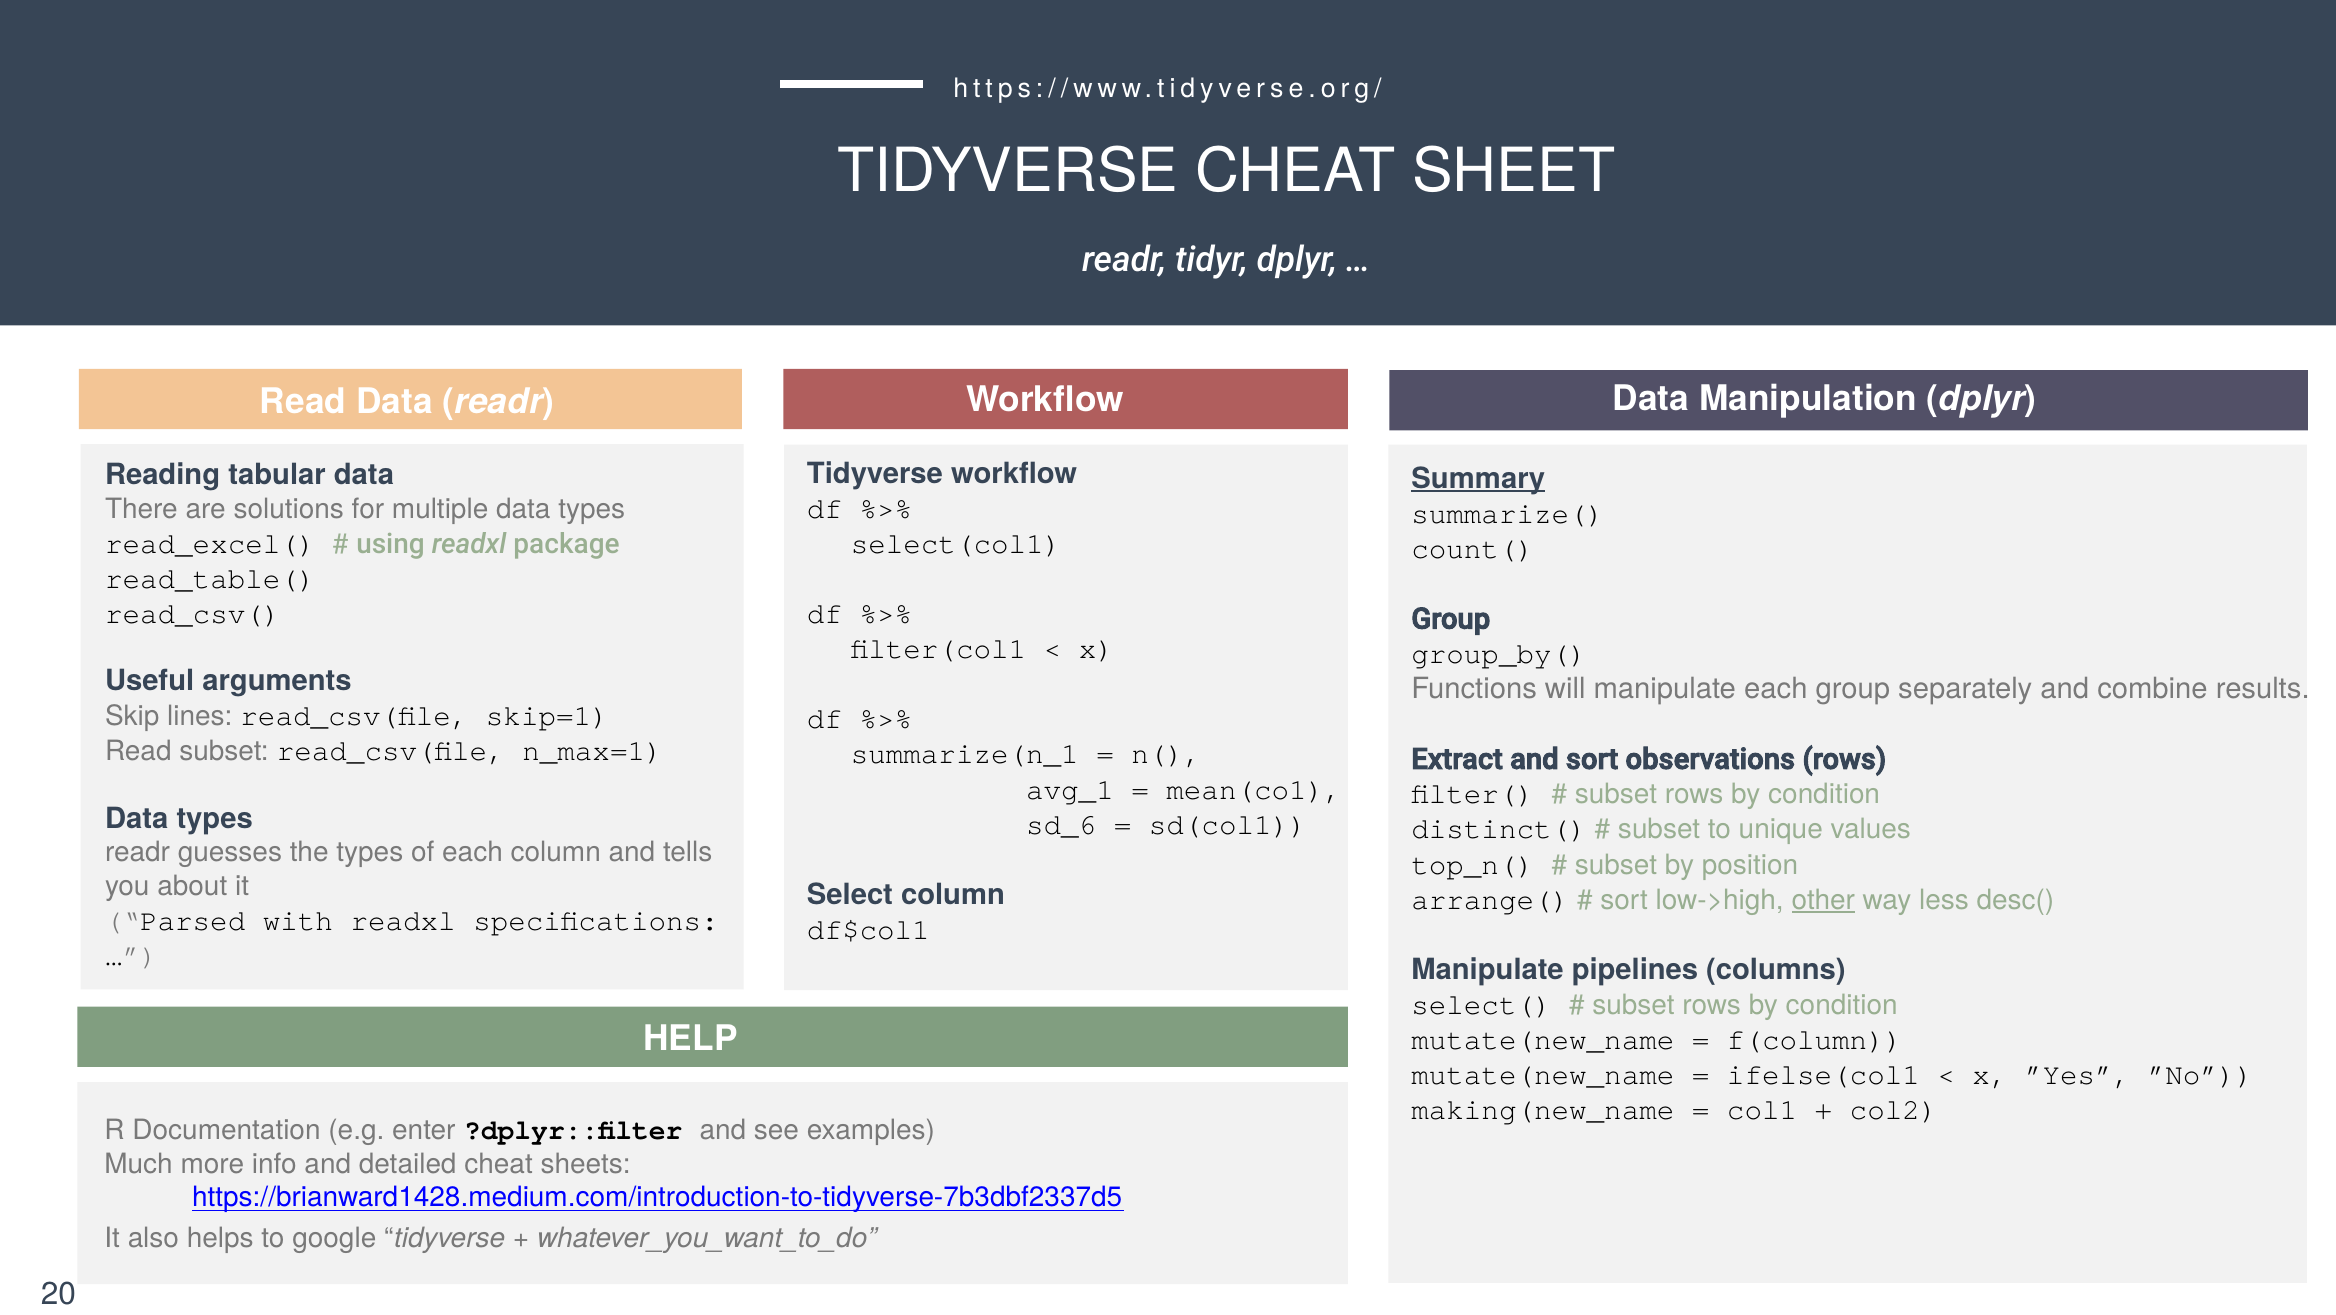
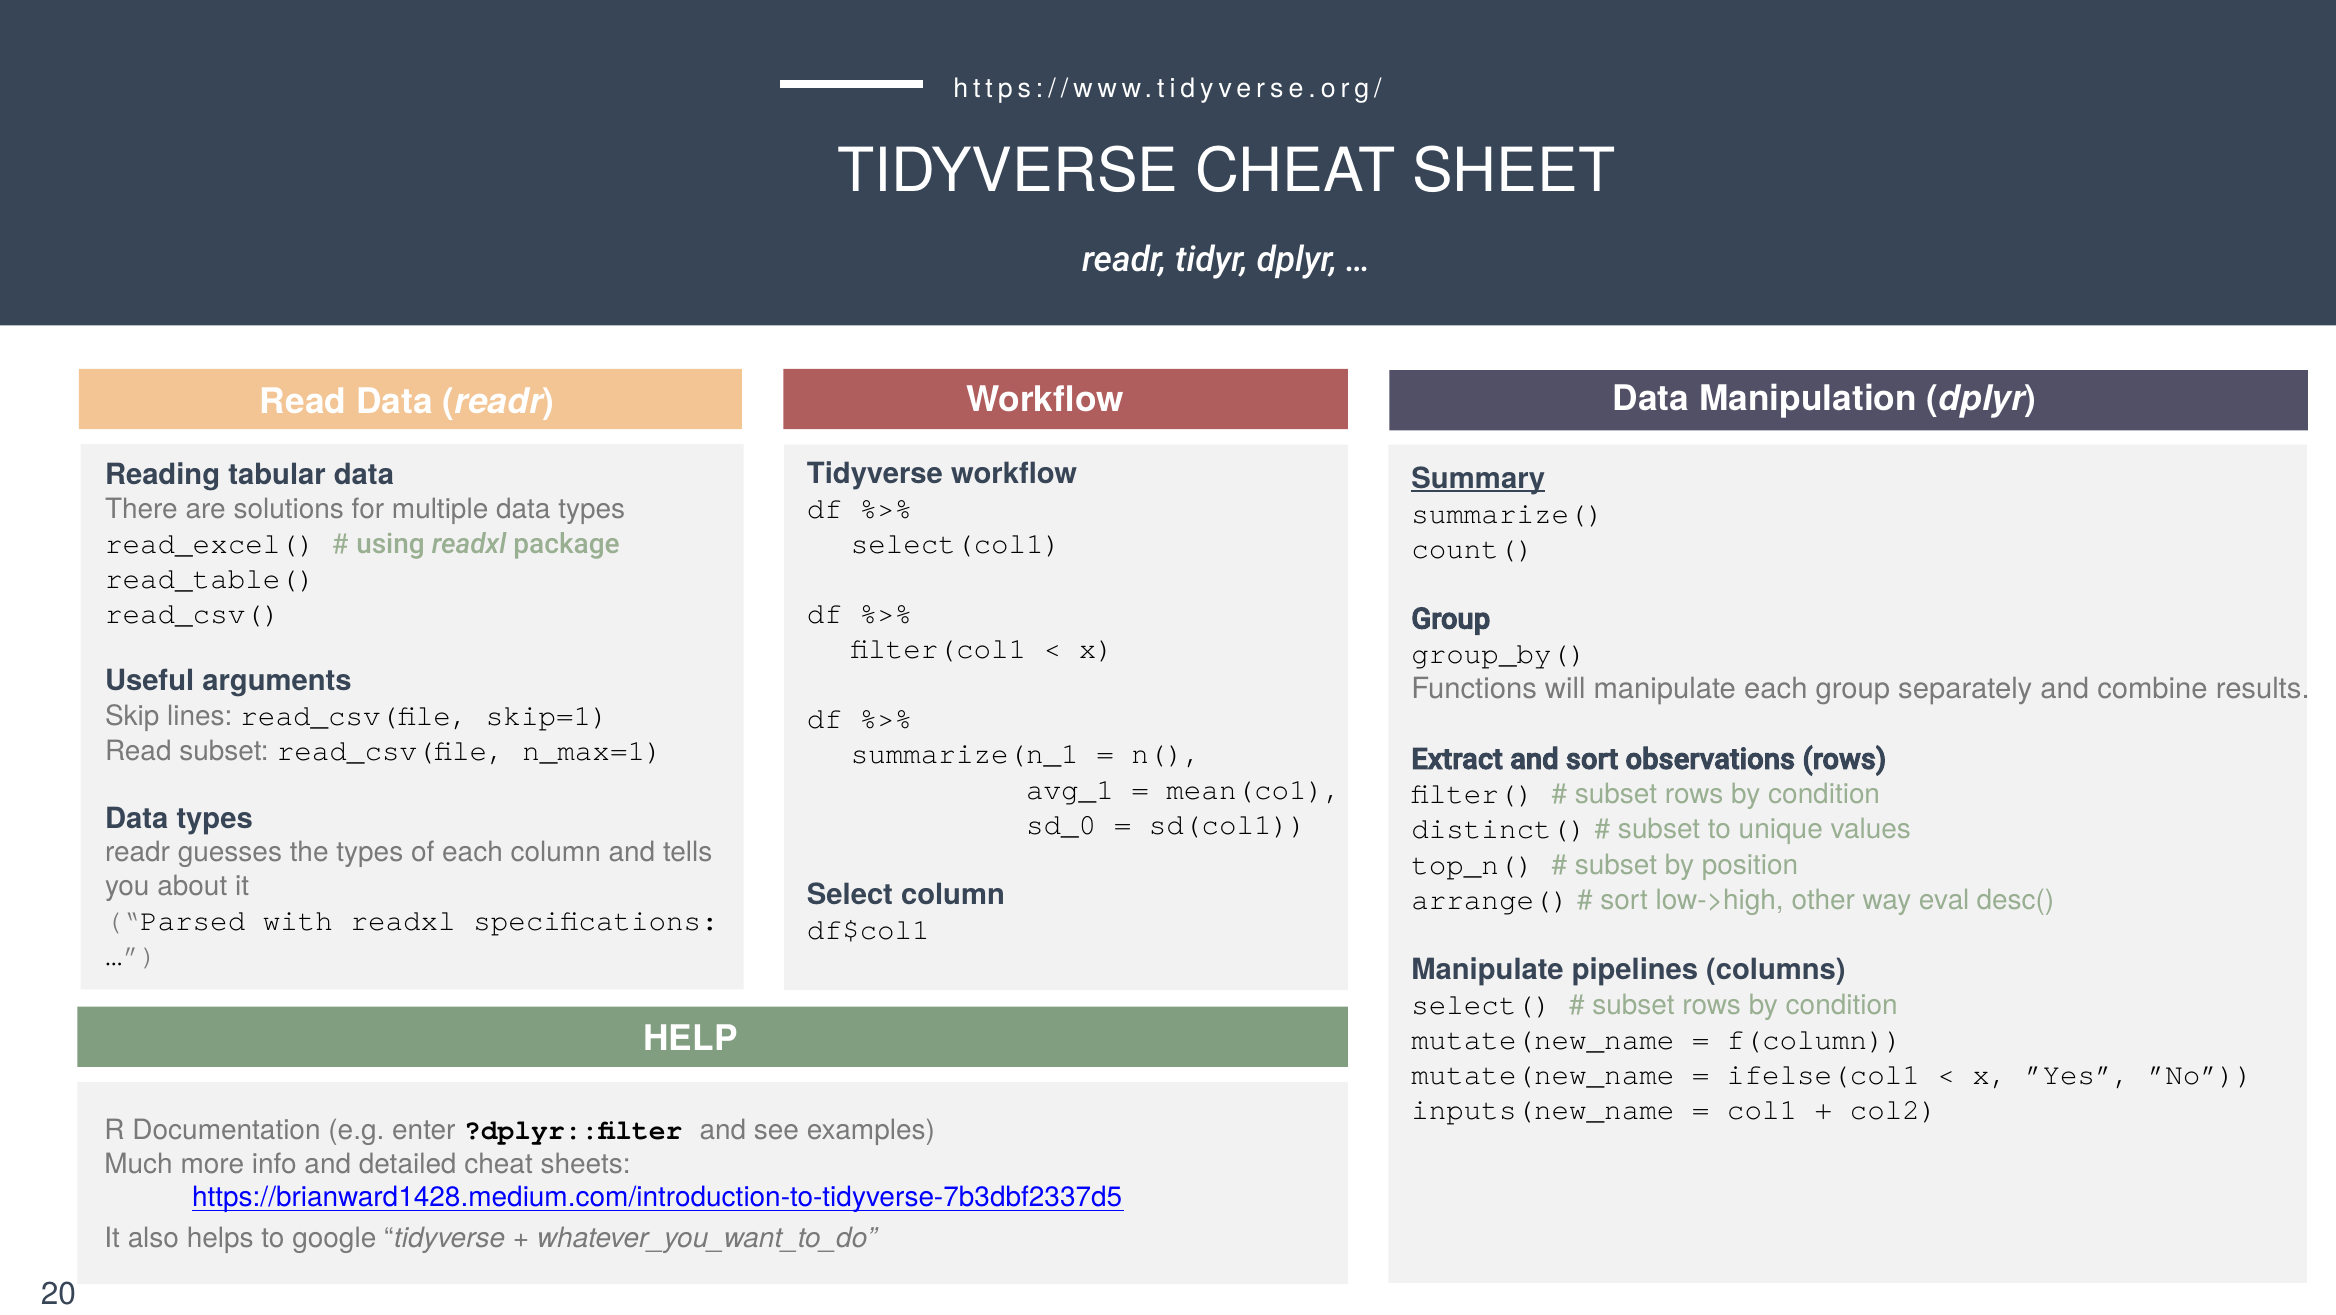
sd_6: sd_6 -> sd_0 (1061, 824)
other underline: present -> none (1823, 900)
less: less -> eval (1944, 900)
making(new_name: making(new_name -> inputs(new_name (1543, 1110)
